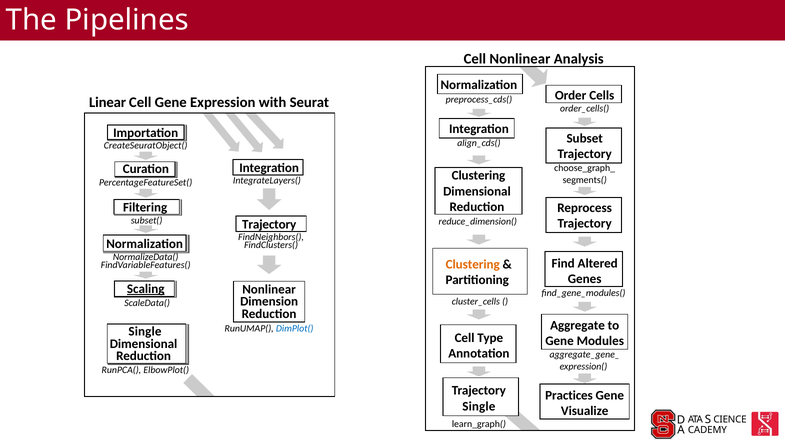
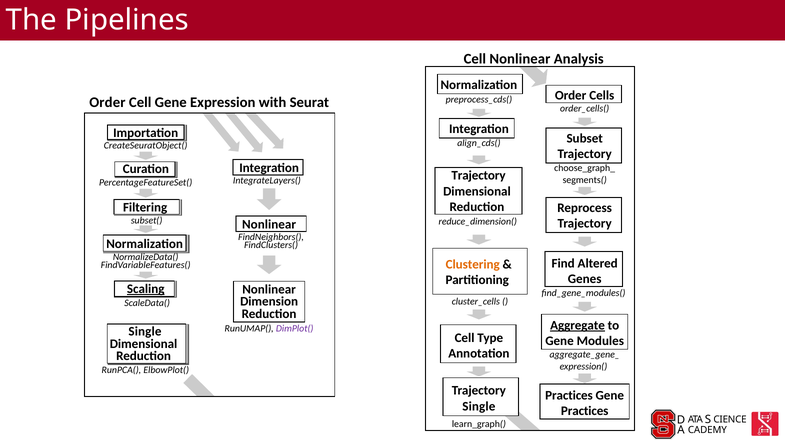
Linear: Linear -> Order (107, 103)
Clustering: Clustering -> Trajectory (478, 176)
Trajectory: Trajectory -> Nonlinear (269, 225)
Aggregate underline: none -> present (578, 326)
DimPlot( colour: blue -> purple (295, 329)
Visualize: Visualize -> Practices (585, 411)
